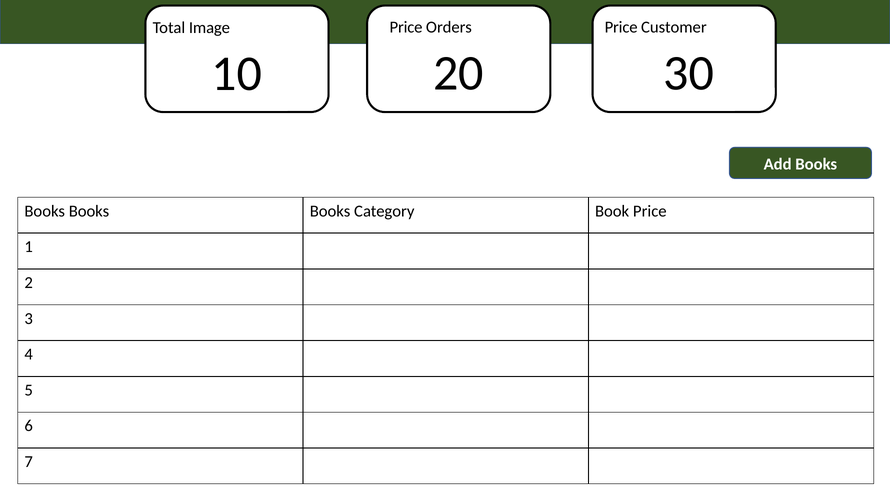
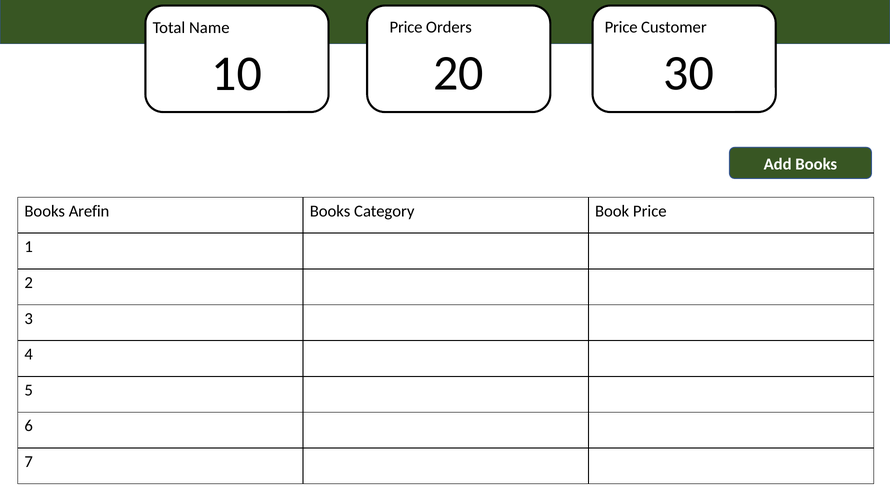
Image: Image -> Name (209, 28)
Books: Books -> Arefin (89, 211)
